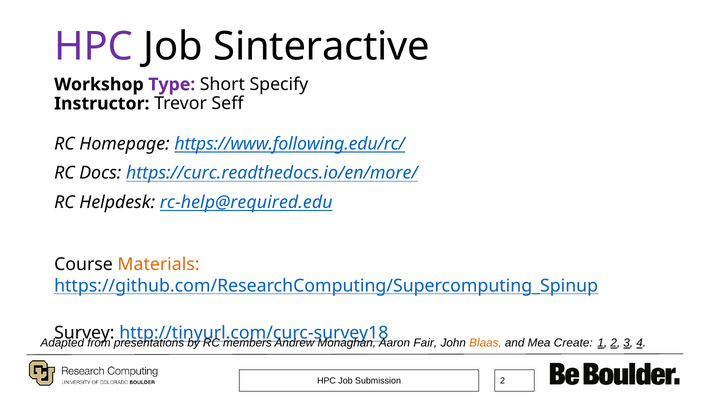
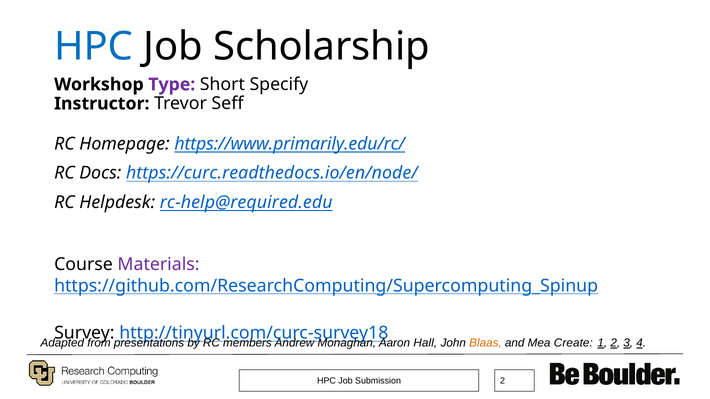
HPC colour: purple -> blue (94, 46)
Sinteractive: Sinteractive -> Scholarship (322, 46)
https://www.following.edu/rc/: https://www.following.edu/rc/ -> https://www.primarily.edu/rc/ (290, 144)
https://curc.readthedocs.io/en/more/: https://curc.readthedocs.io/en/more/ -> https://curc.readthedocs.io/en/node/ (272, 173)
Materials colour: orange -> purple (159, 265)
Fair: Fair -> Hall (425, 343)
